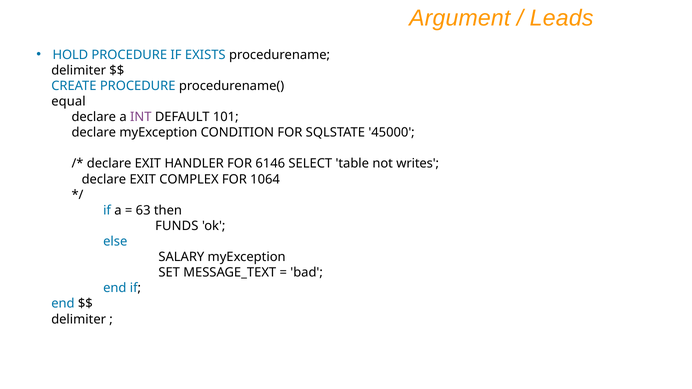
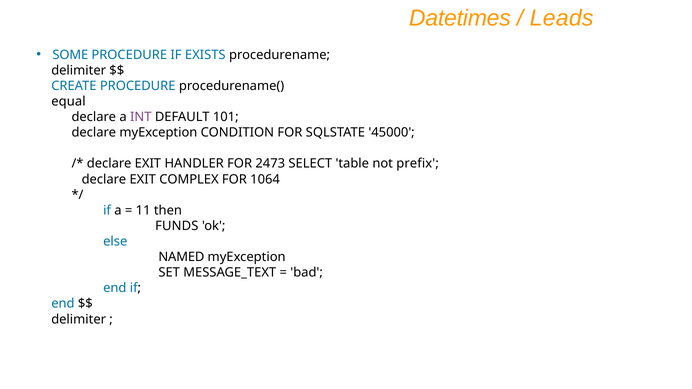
Argument: Argument -> Datetimes (460, 18)
HOLD: HOLD -> SOME (70, 55)
6146: 6146 -> 2473 (270, 164)
writes: writes -> prefix (418, 164)
63: 63 -> 11 (143, 210)
SALARY: SALARY -> NAMED (181, 257)
